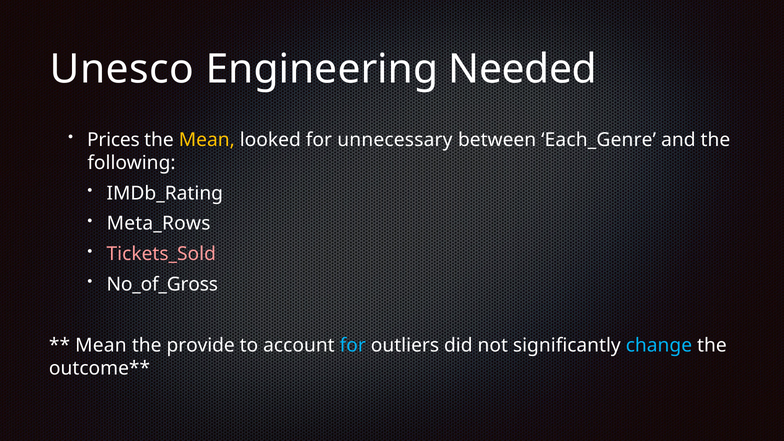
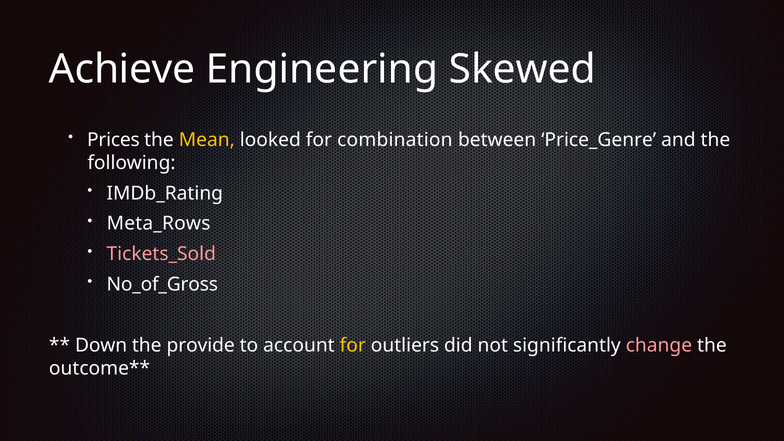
Unesco: Unesco -> Achieve (122, 69)
Needed: Needed -> Skewed (522, 69)
unnecessary: unnecessary -> combination (395, 140)
Each_Genre: Each_Genre -> Price_Genre (599, 140)
Mean: Mean -> Down (101, 345)
for colour: light blue -> yellow (353, 345)
change colour: light blue -> pink (659, 345)
